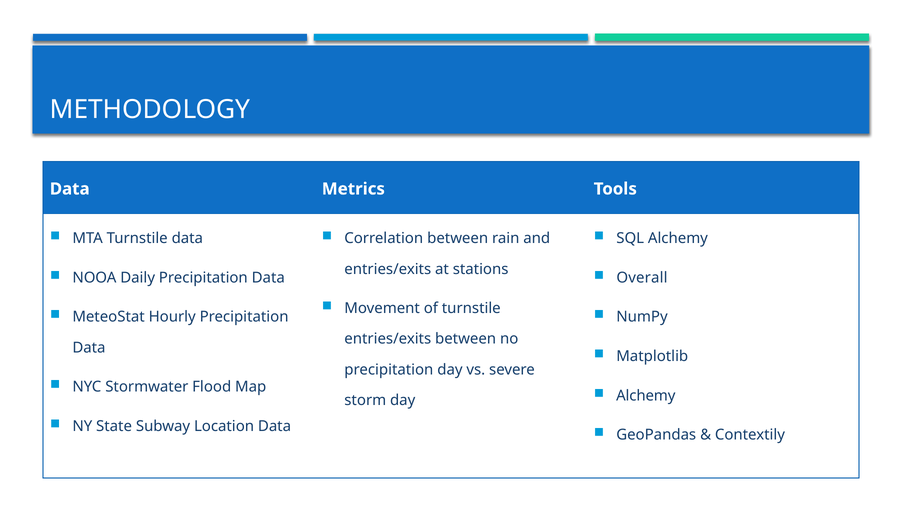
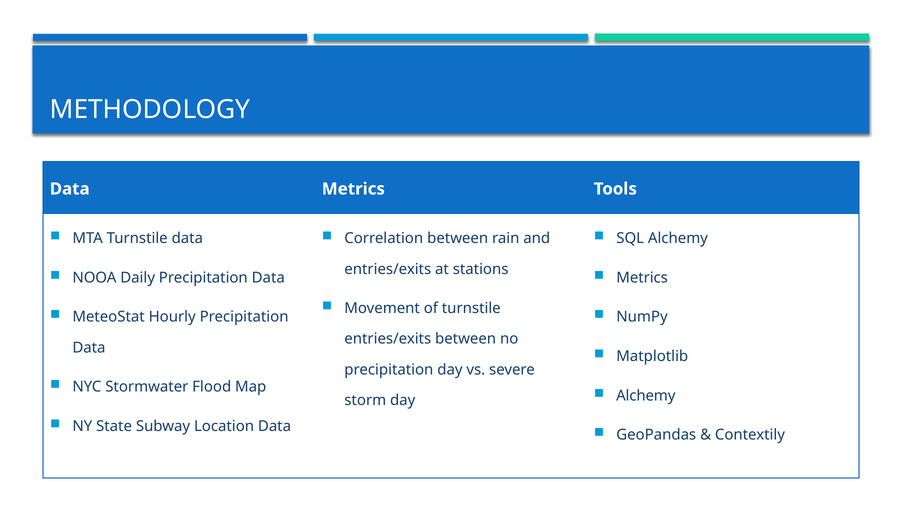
Overall: Overall -> Metrics (642, 277)
